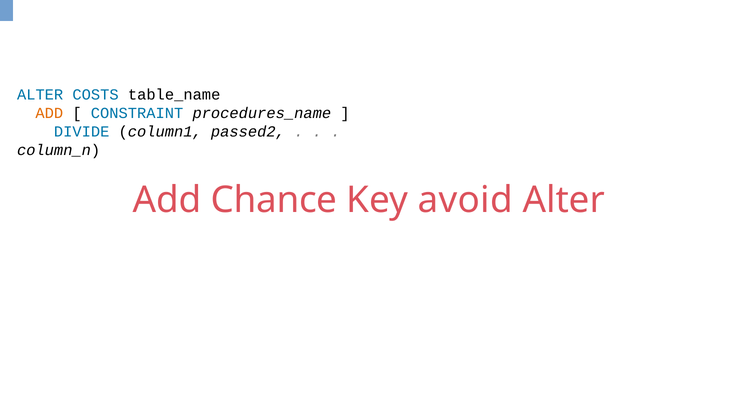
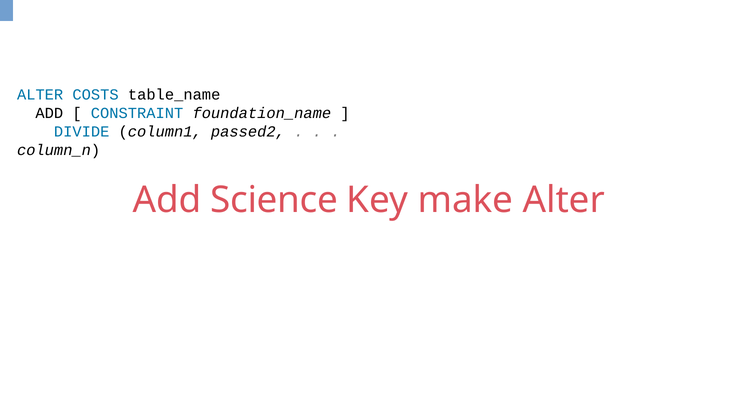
ADD colour: orange -> black (49, 113)
procedures_name: procedures_name -> foundation_name (262, 113)
Chance: Chance -> Science (274, 200)
avoid: avoid -> make (465, 200)
